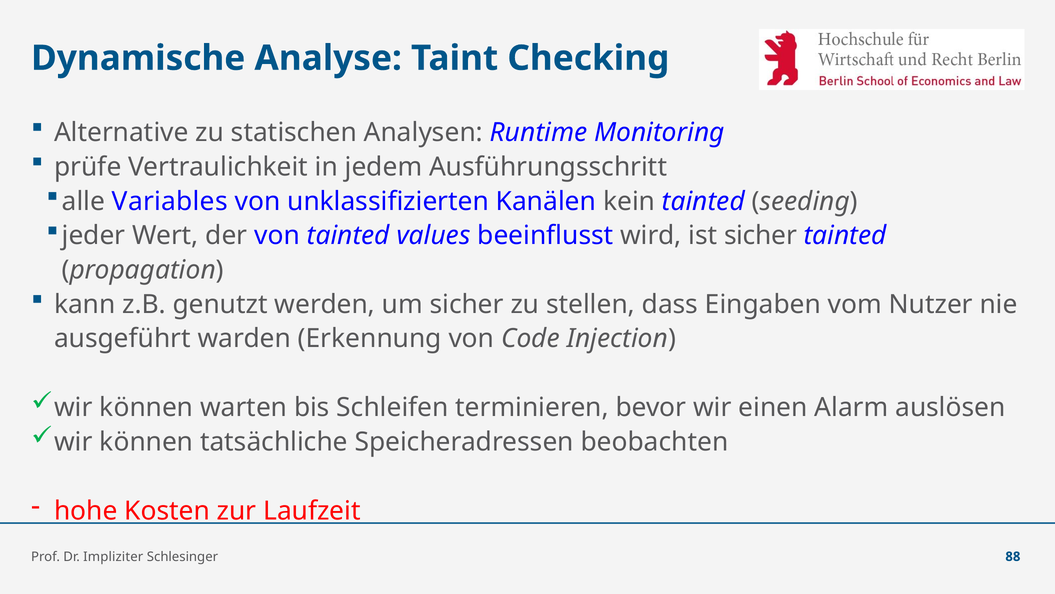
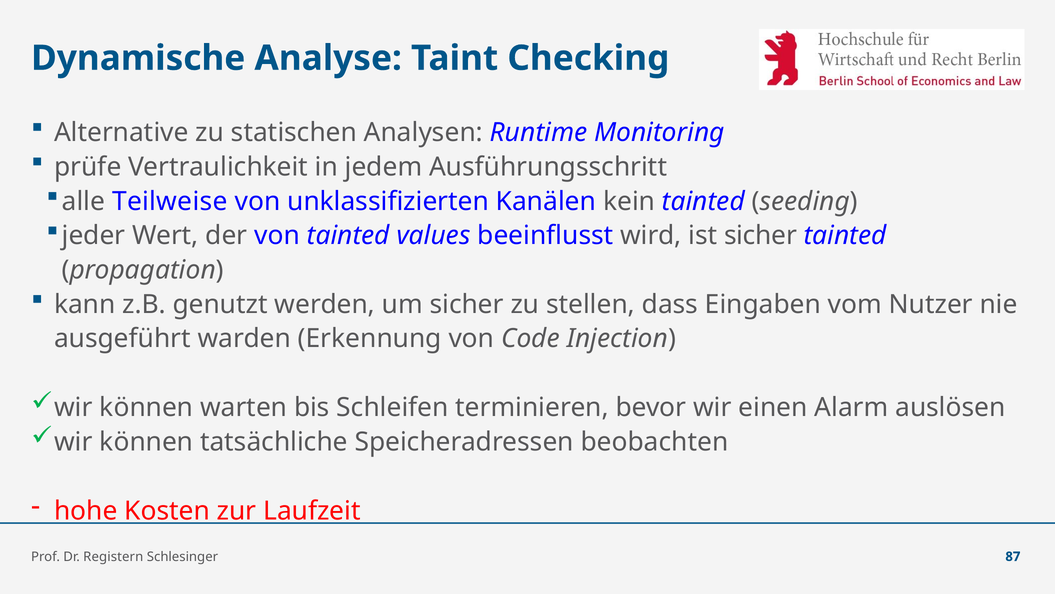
Variables: Variables -> Teilweise (170, 201)
Impliziter: Impliziter -> Registern (113, 556)
88: 88 -> 87 (1013, 556)
